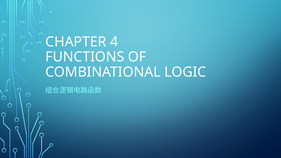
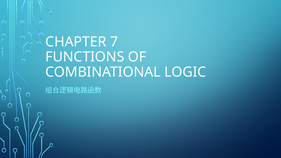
4: 4 -> 7 (114, 42)
